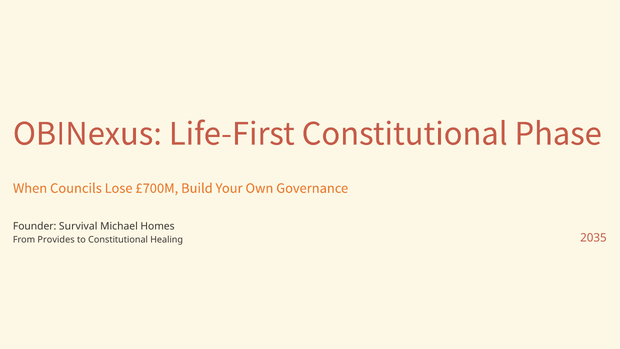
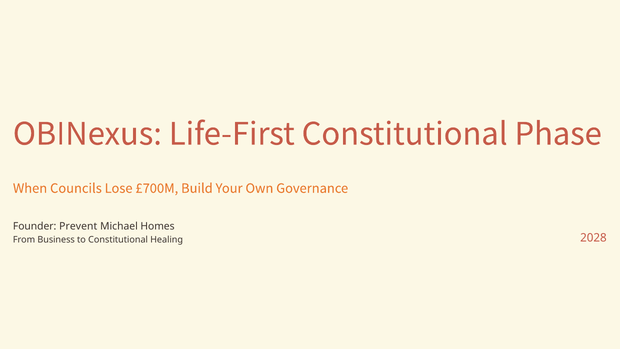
Survival: Survival -> Prevent (78, 226)
Provides: Provides -> Business (56, 239)
2035: 2035 -> 2028 (593, 238)
